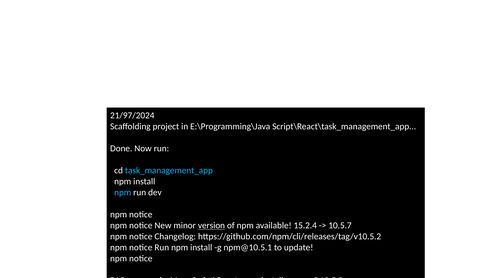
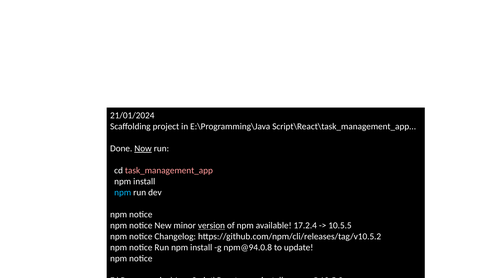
21/97/2024: 21/97/2024 -> 21/01/2024 (132, 115)
Now underline: none -> present (143, 148)
task_management_app colour: light blue -> pink (169, 170)
15.2.4: 15.2.4 -> 17.2.4 (305, 226)
10.5.7: 10.5.7 -> 10.5.5 (340, 226)
npm@10.5.1: npm@10.5.1 -> npm@94.0.8 (248, 248)
